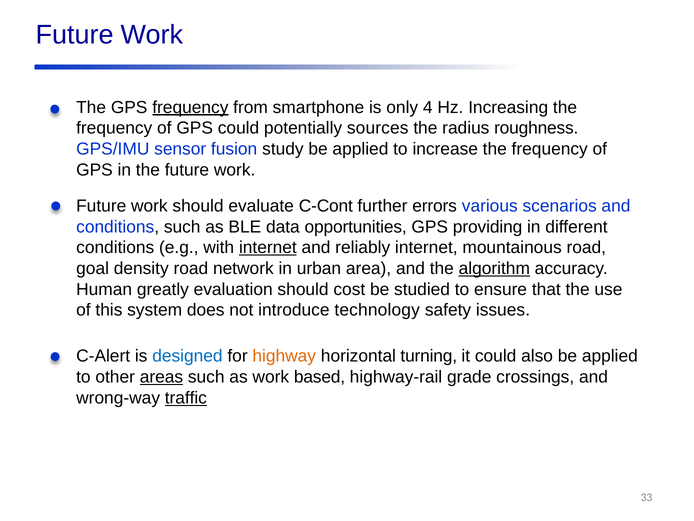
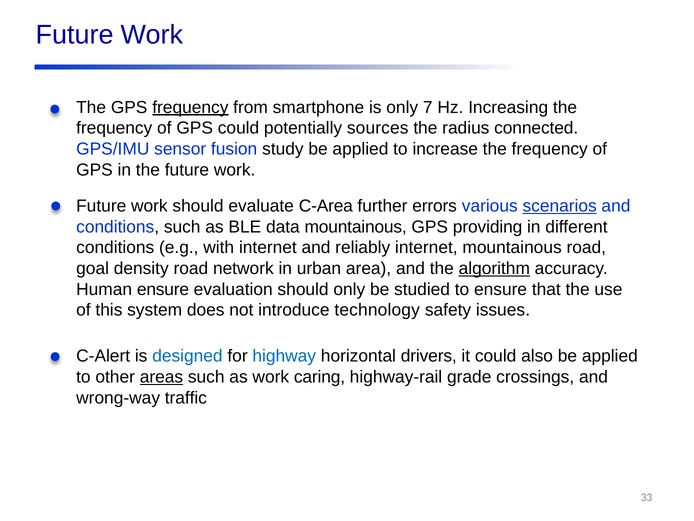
4: 4 -> 7 (428, 107)
roughness: roughness -> connected (536, 128)
C-Cont: C-Cont -> C-Area (326, 206)
scenarios underline: none -> present (560, 206)
data opportunities: opportunities -> mountainous (356, 227)
internet underline: present -> none (268, 248)
Human greatly: greatly -> ensure (163, 289)
should cost: cost -> only (349, 289)
highway colour: orange -> blue (284, 356)
turning: turning -> drivers (429, 356)
based: based -> caring (320, 377)
traffic underline: present -> none (186, 398)
